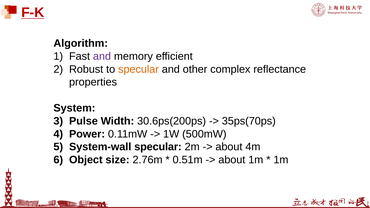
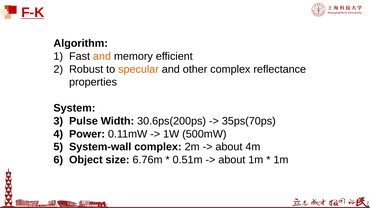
and colour: purple -> orange (102, 56)
System-wall specular: specular -> complex (158, 147)
2.76m: 2.76m -> 6.76m (148, 160)
